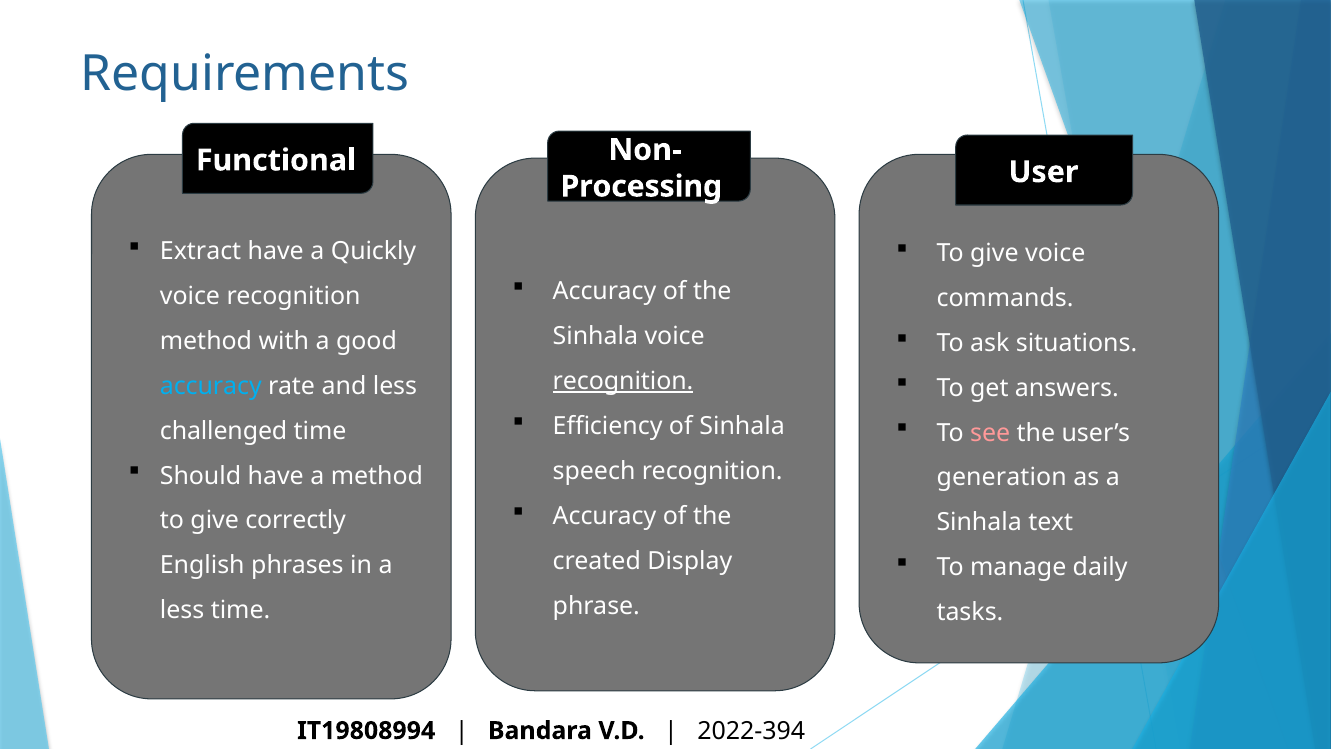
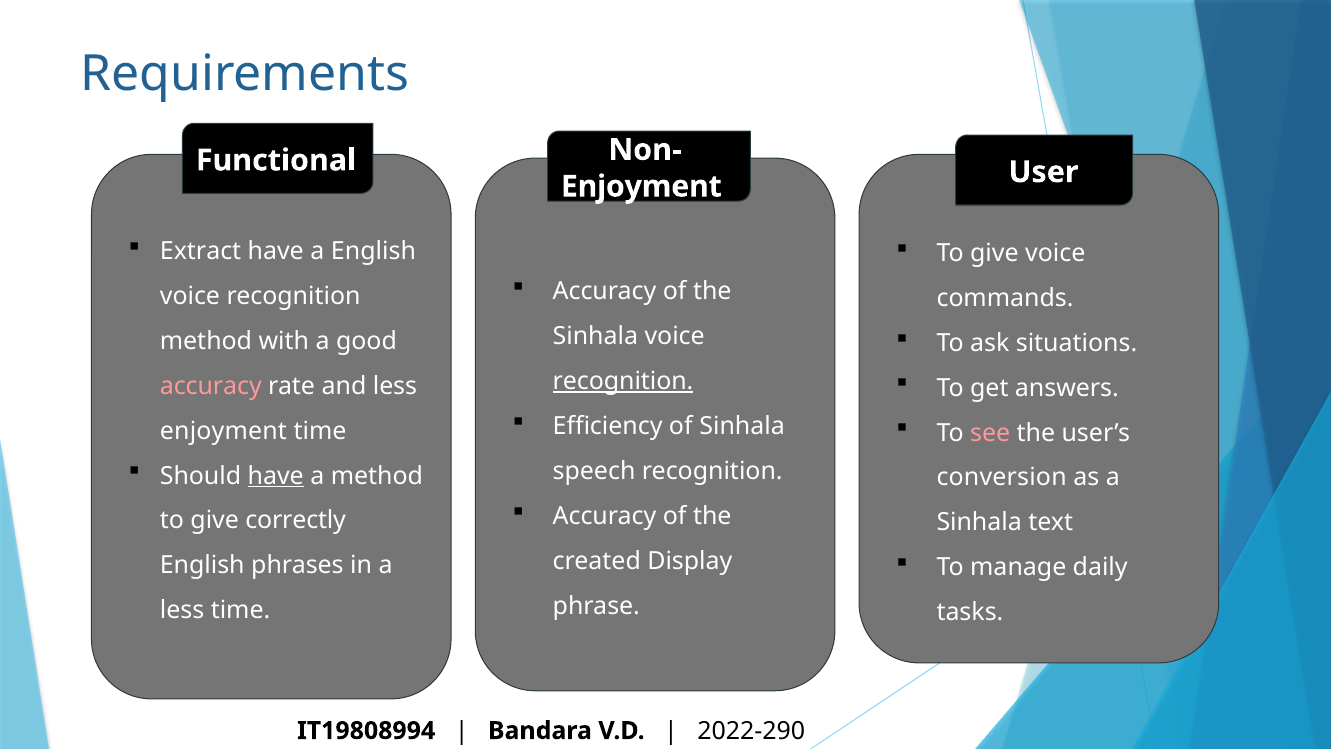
Processing: Processing -> Enjoyment (641, 186)
a Quickly: Quickly -> English (373, 251)
accuracy colour: light blue -> pink (211, 386)
challenged: challenged -> enjoyment (223, 431)
have underline: none -> present (276, 476)
generation: generation -> conversion (1002, 478)
2022-394: 2022-394 -> 2022-290 (751, 730)
